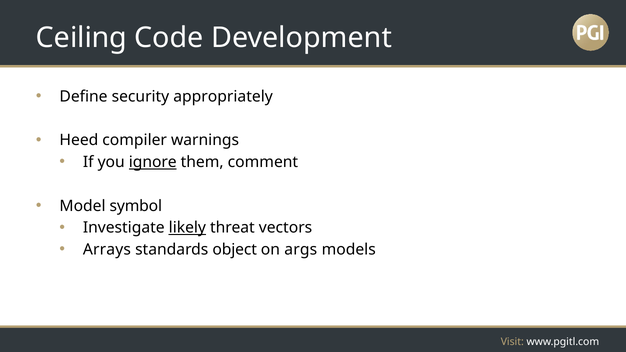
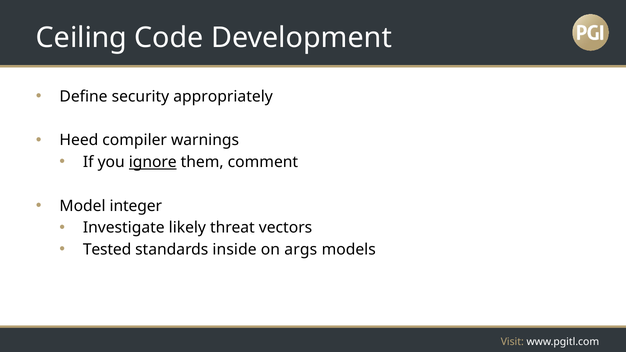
symbol: symbol -> integer (136, 206)
likely underline: present -> none (187, 228)
Arrays: Arrays -> Tested (107, 250)
object: object -> inside (235, 250)
